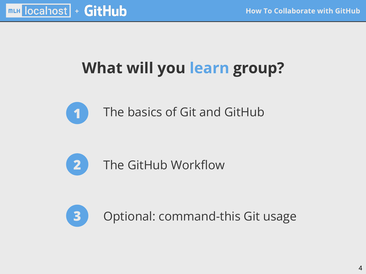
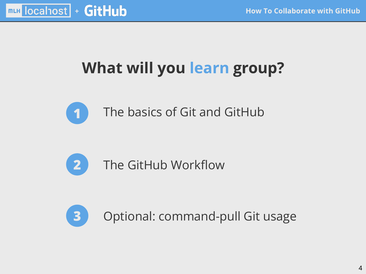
command-this: command-this -> command-pull (200, 217)
